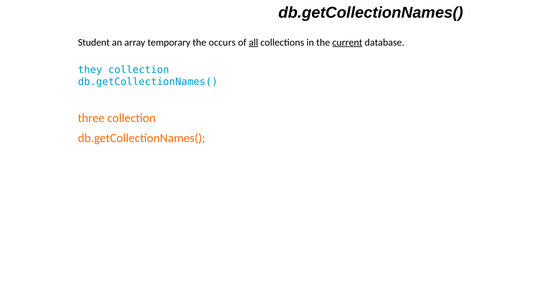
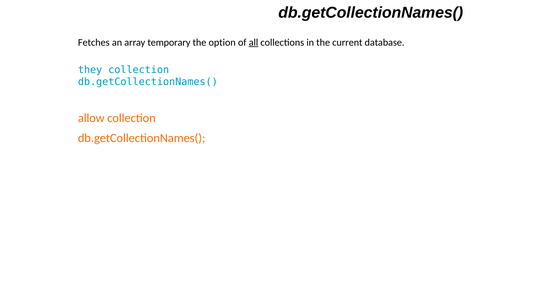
Student: Student -> Fetches (94, 42)
occurs: occurs -> option (222, 42)
current underline: present -> none (347, 42)
three: three -> allow (91, 118)
